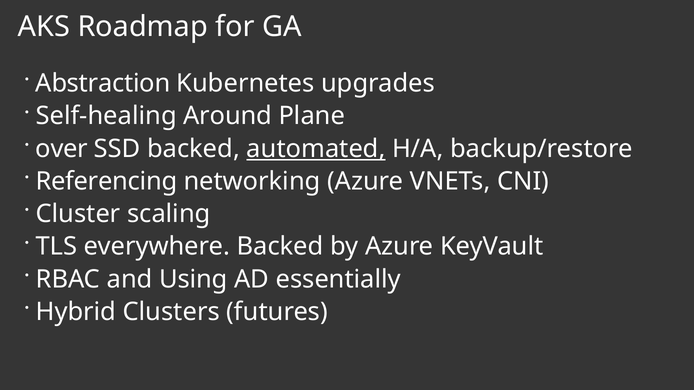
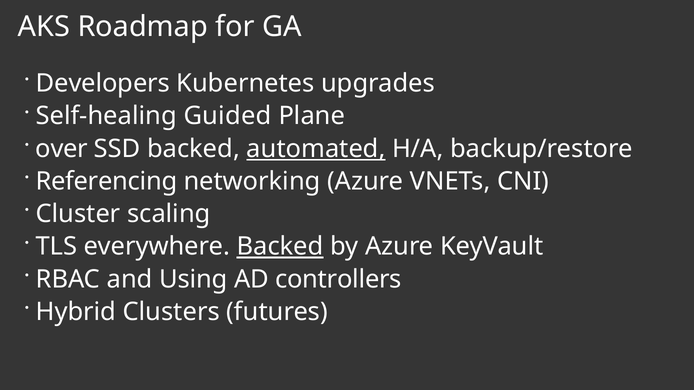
Abstraction: Abstraction -> Developers (103, 83)
Around: Around -> Guided (227, 116)
Backed underline: none -> present (280, 247)
essentially: essentially -> controllers (338, 279)
